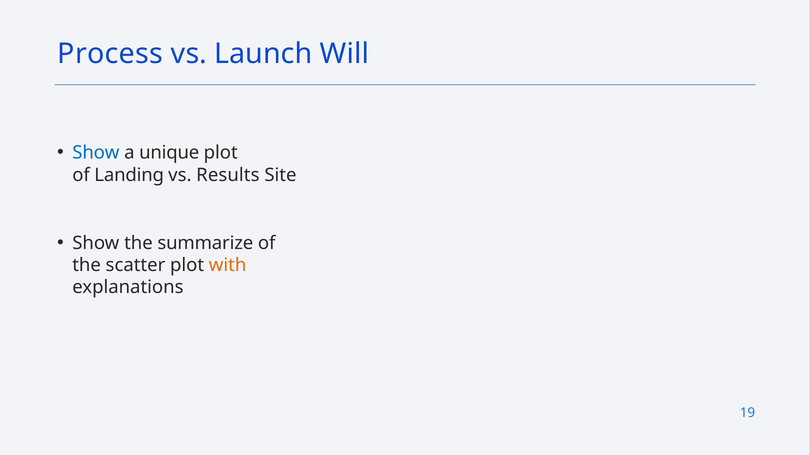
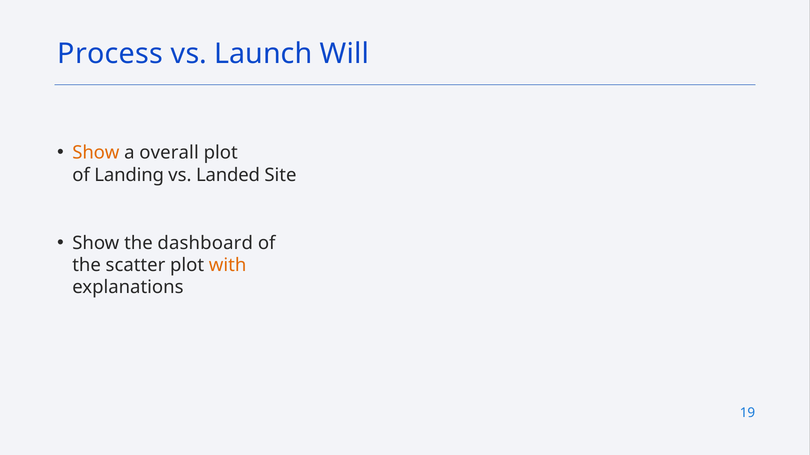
Show colour: blue -> orange (96, 153)
unique: unique -> overall (169, 153)
Results: Results -> Landed (228, 175)
summarize: summarize -> dashboard (205, 243)
